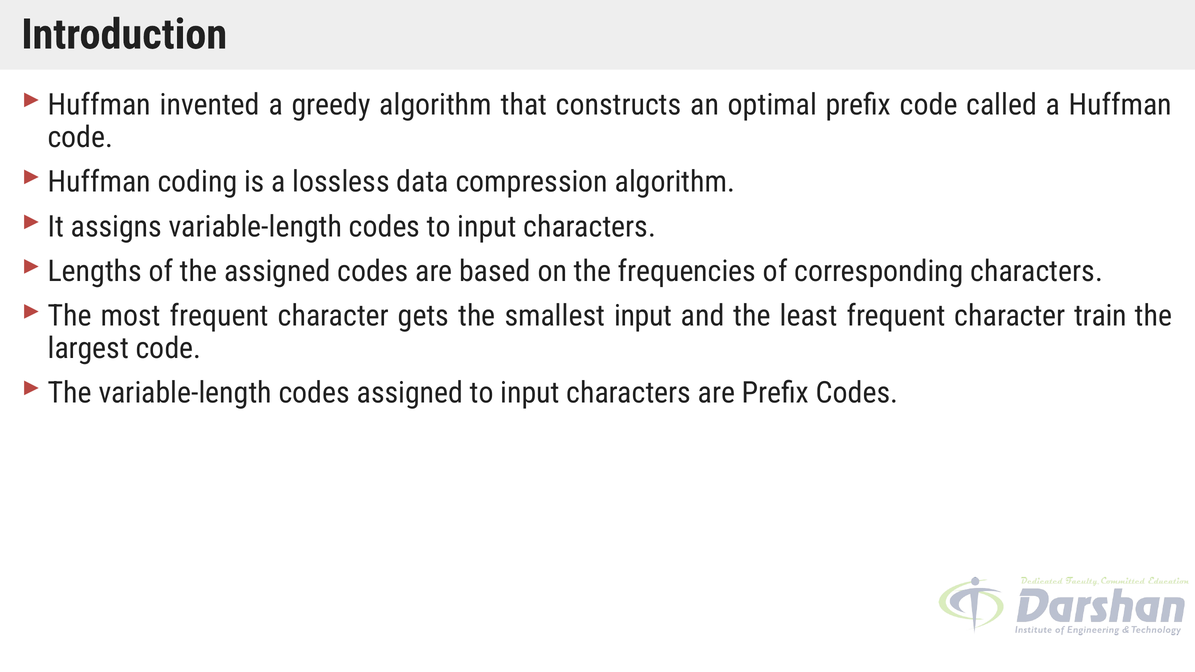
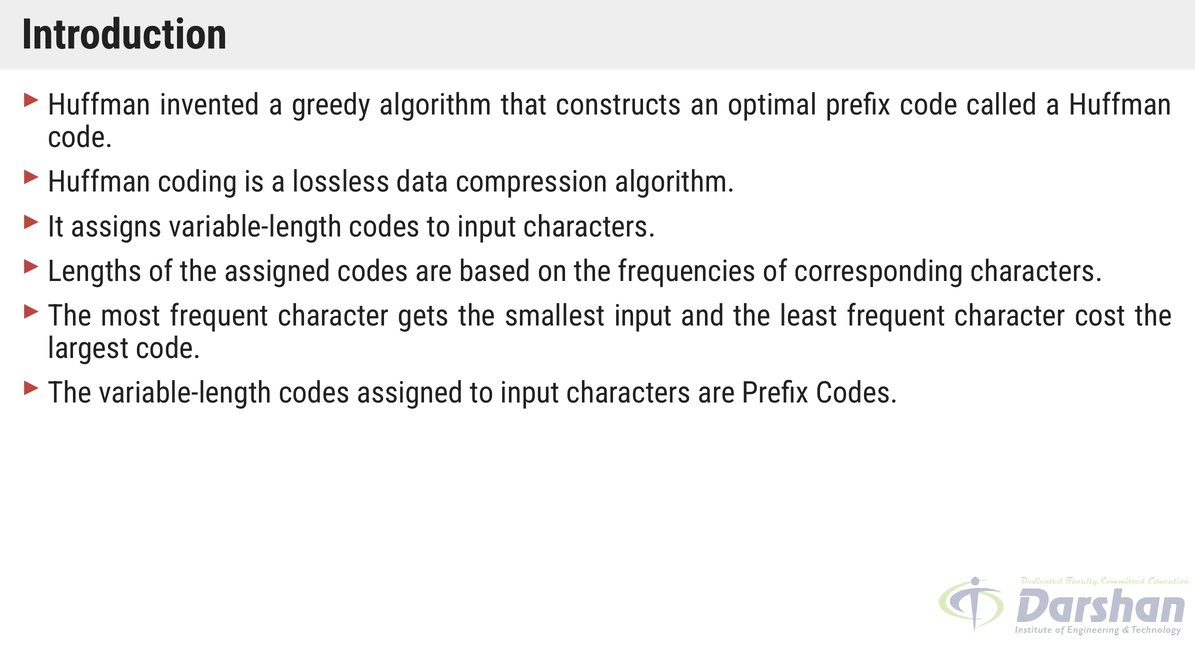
train: train -> cost (1100, 316)
